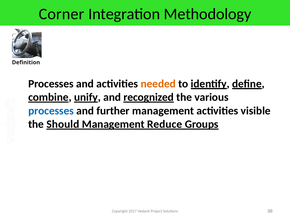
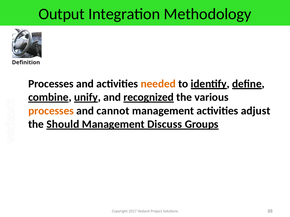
Corner: Corner -> Output (62, 14)
processes colour: blue -> orange (51, 111)
further: further -> cannot (113, 111)
visible: visible -> adjust (256, 111)
Reduce: Reduce -> Discuss (165, 125)
